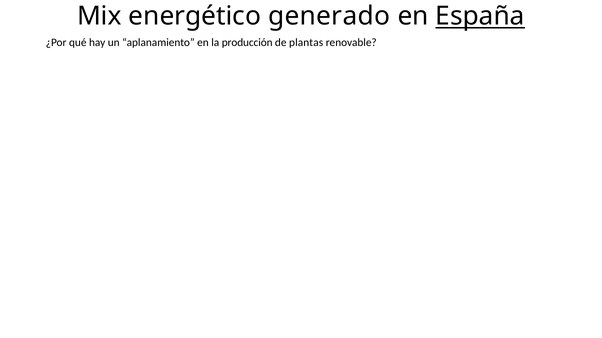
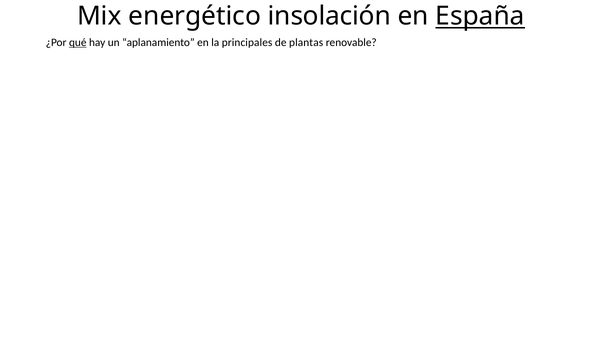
generado: generado -> insolación (329, 16)
qué underline: none -> present (78, 42)
producción: producción -> principales (247, 42)
